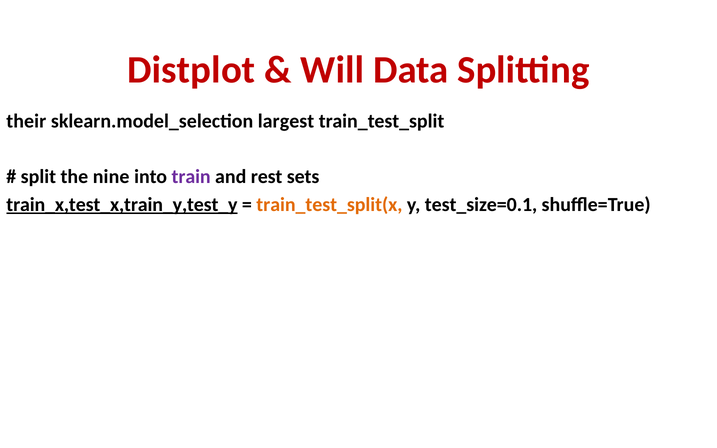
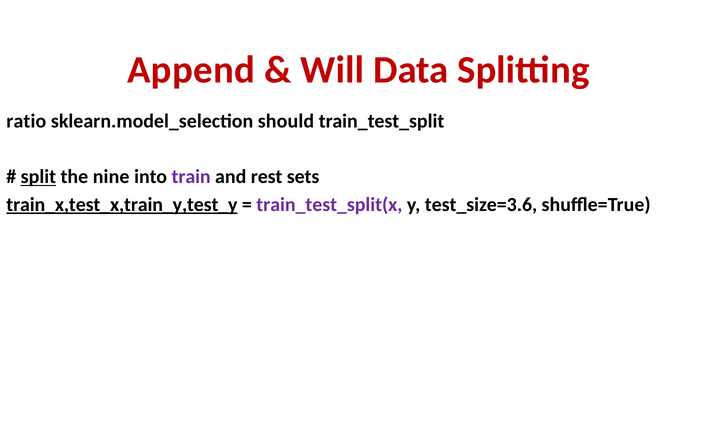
Distplot: Distplot -> Append (191, 70)
their: their -> ratio (26, 121)
largest: largest -> should (286, 121)
split underline: none -> present (38, 177)
train_test_split(x colour: orange -> purple (329, 205)
test_size=0.1: test_size=0.1 -> test_size=3.6 (481, 205)
